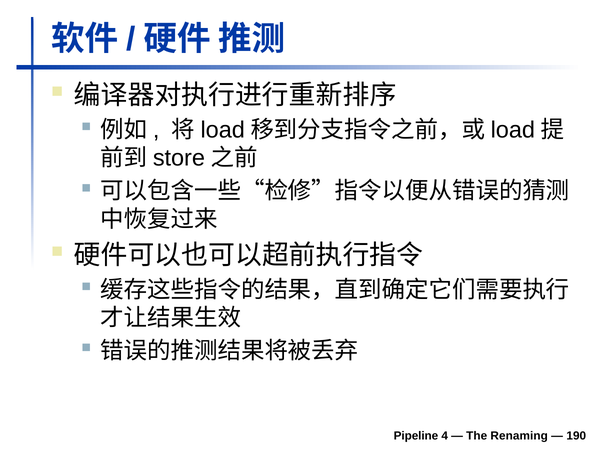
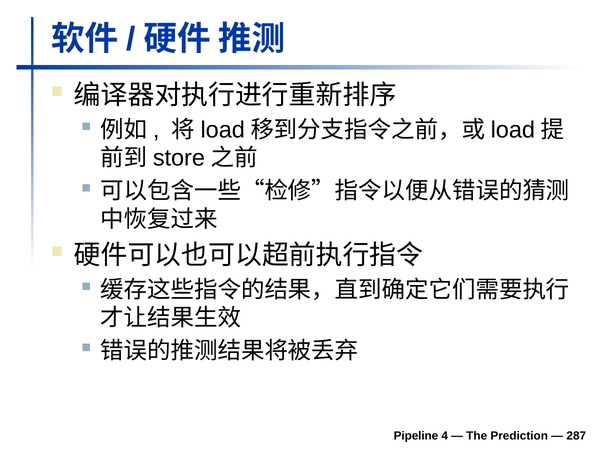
Renaming: Renaming -> Prediction (519, 436)
190: 190 -> 287 (576, 436)
